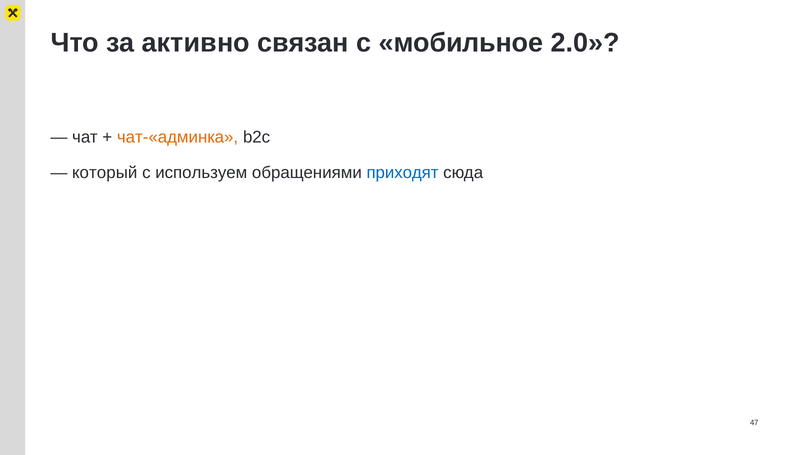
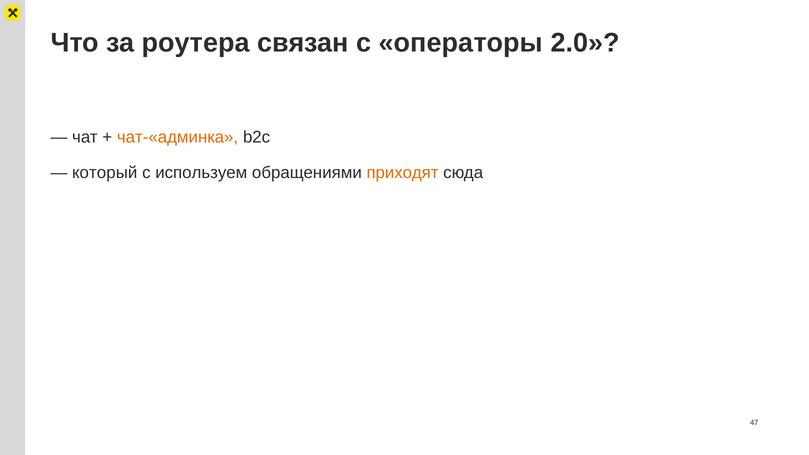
активно: активно -> роутера (196, 43)
мобильное: мобильное -> операторы (461, 43)
приходят colour: blue -> orange (403, 173)
